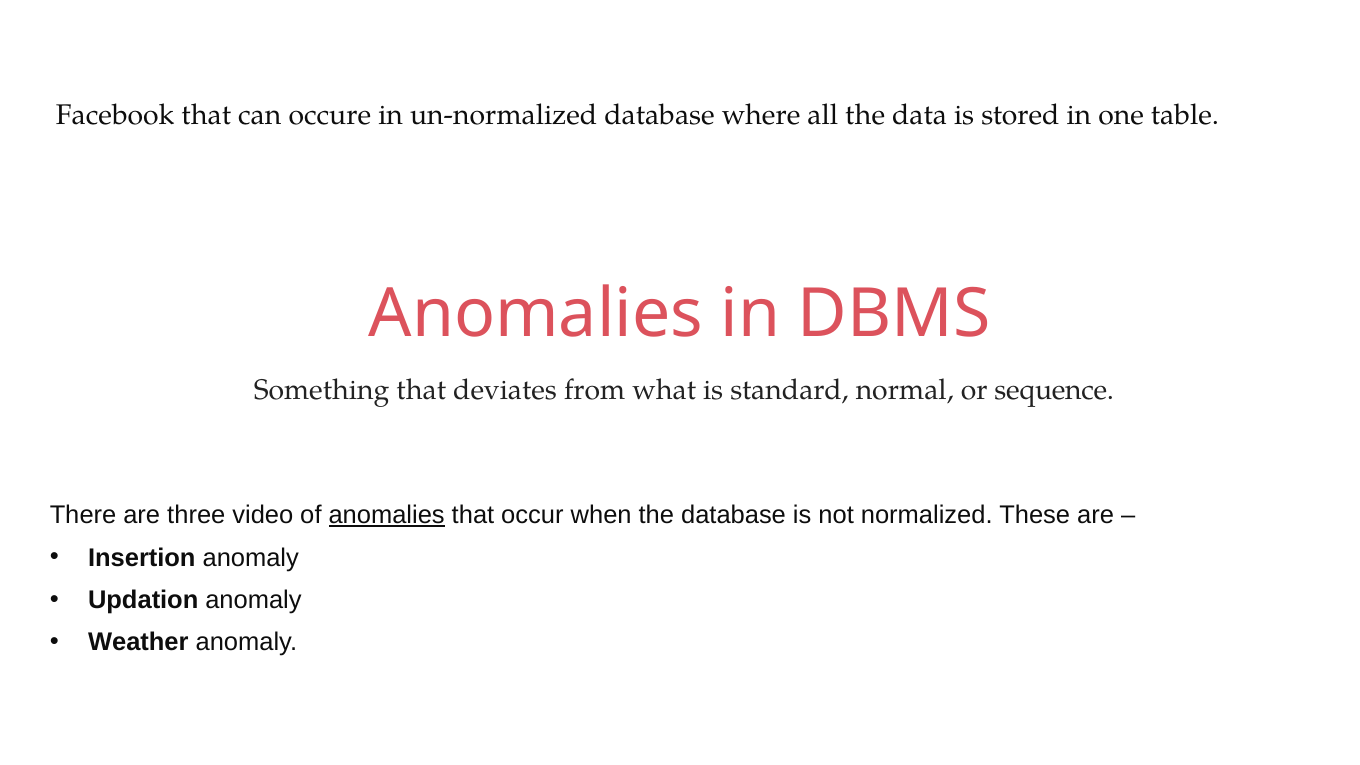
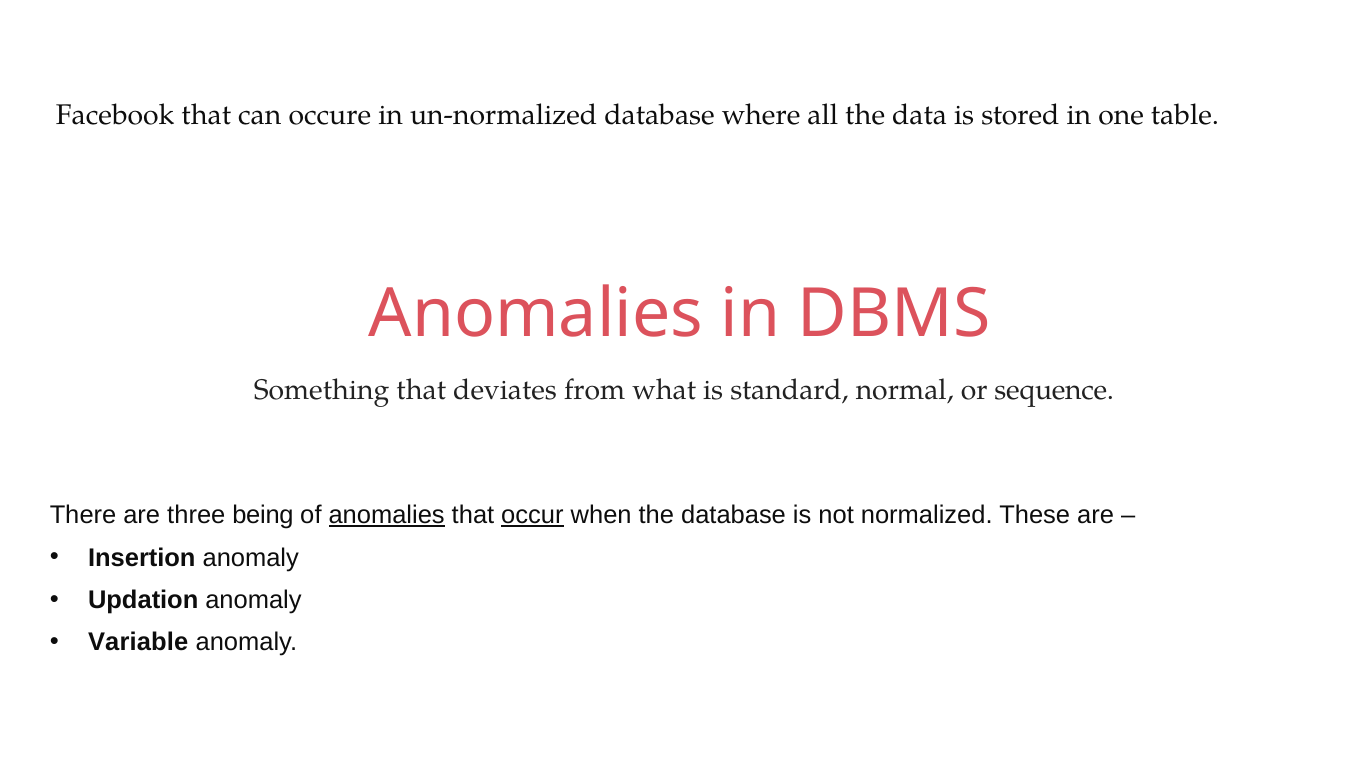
video: video -> being (263, 515)
occur underline: none -> present (532, 515)
Weather: Weather -> Variable (138, 643)
